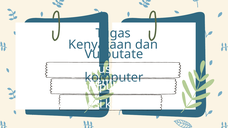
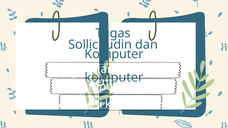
Kenyataan: Kenyataan -> Sollicitudin (100, 45)
Vulputate: Vulputate -> Komputer (114, 54)
Suscipit: Suscipit -> Harumi (112, 69)
